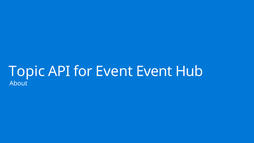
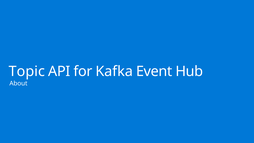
for Event: Event -> Kafka (114, 71)
